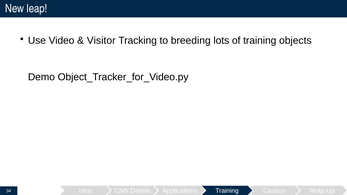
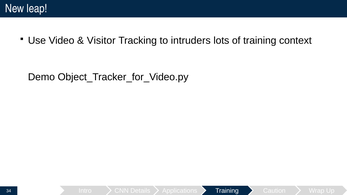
breeding: breeding -> intruders (191, 41)
objects: objects -> context (295, 41)
